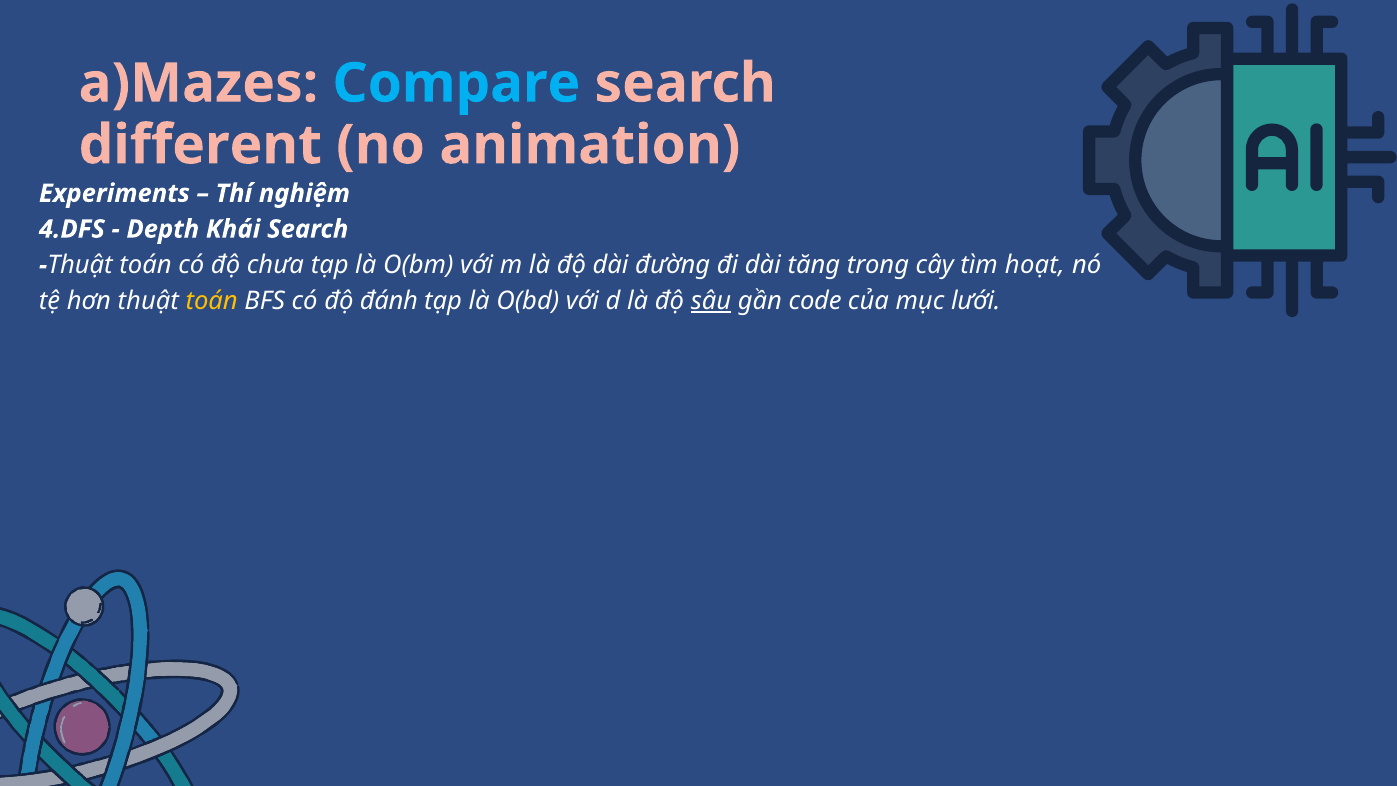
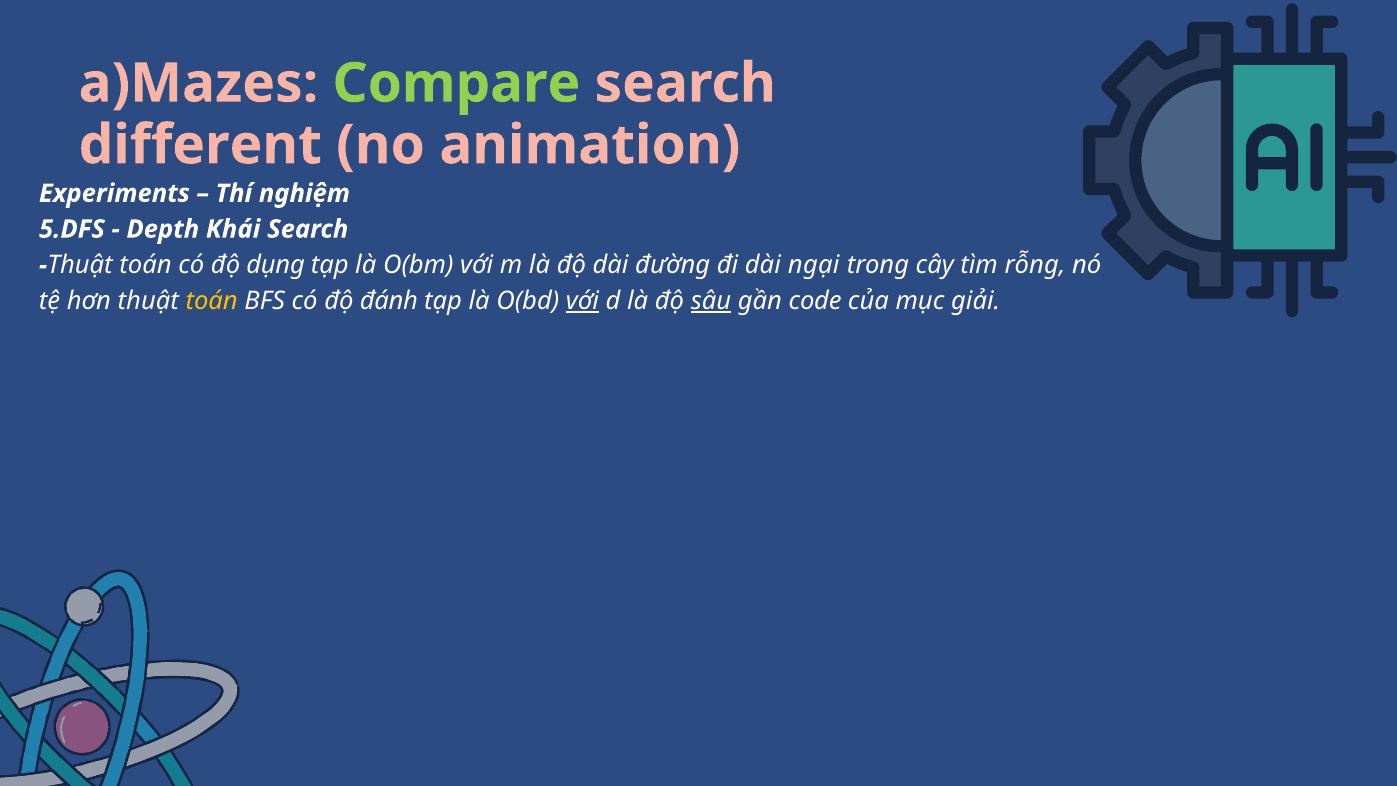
Compare colour: light blue -> light green (456, 83)
4.DFS: 4.DFS -> 5.DFS (72, 229)
chưa: chưa -> dụng (276, 265)
tăng: tăng -> ngại (814, 265)
hoạt: hoạt -> rỗng (1035, 265)
với underline: none -> present (582, 301)
lưới: lưới -> giải (976, 301)
